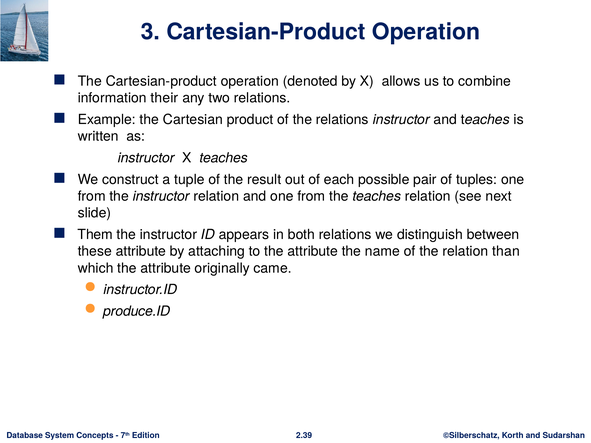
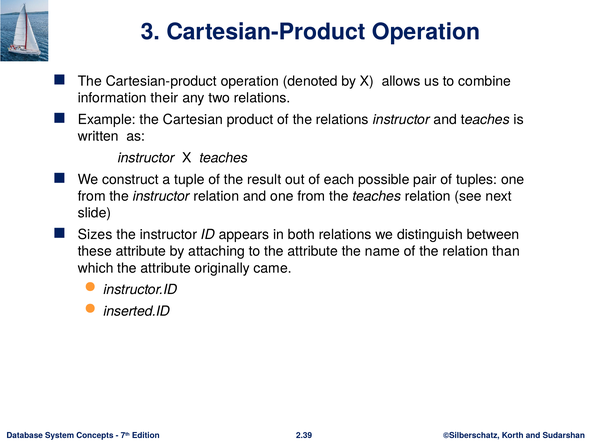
Them: Them -> Sizes (95, 235)
produce.ID: produce.ID -> inserted.ID (137, 312)
